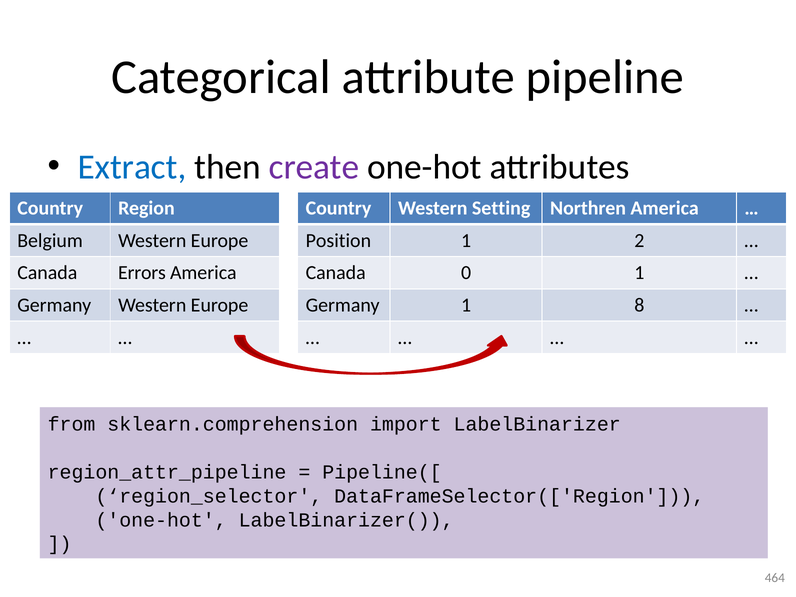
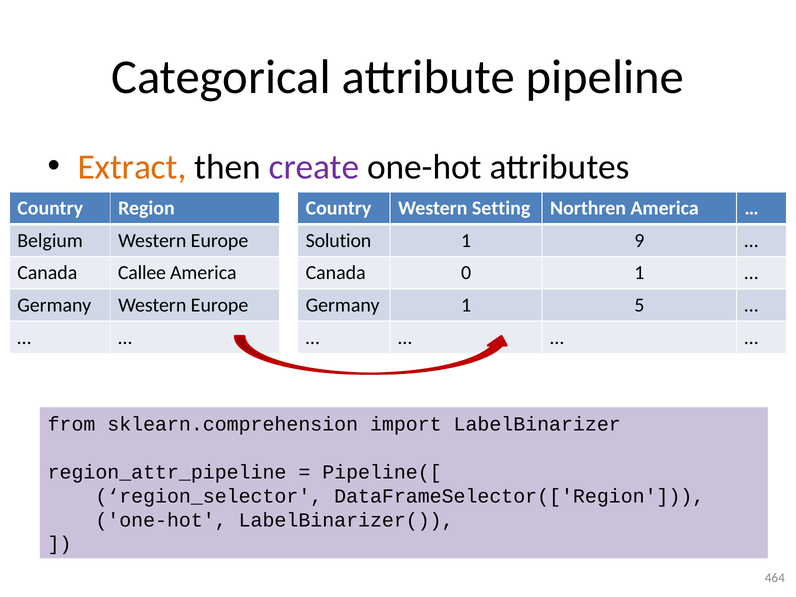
Extract colour: blue -> orange (132, 167)
Position: Position -> Solution (338, 241)
2: 2 -> 9 (639, 241)
Errors: Errors -> Callee (142, 273)
8: 8 -> 5 (639, 305)
